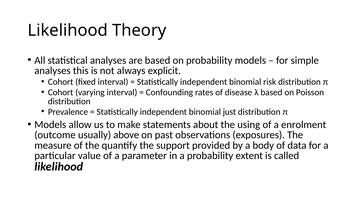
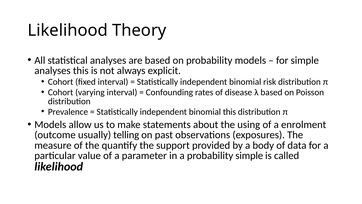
binomial just: just -> this (229, 112)
above: above -> telling (126, 135)
probability extent: extent -> simple (249, 155)
